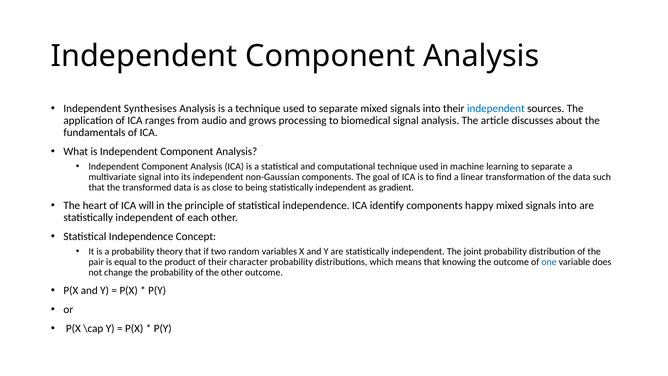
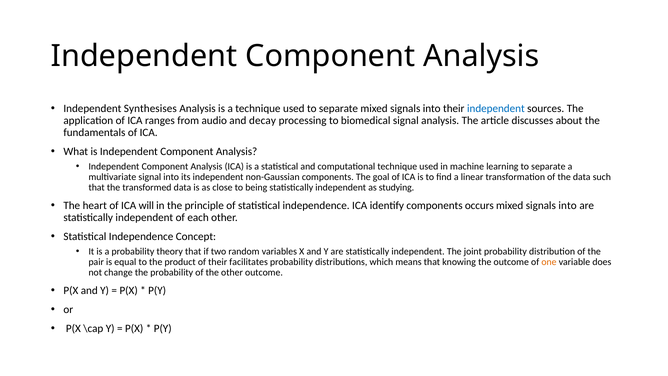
grows: grows -> decay (262, 120)
gradient: gradient -> studying (396, 187)
happy: happy -> occurs (479, 206)
character: character -> facilitates (249, 262)
one colour: blue -> orange (549, 262)
